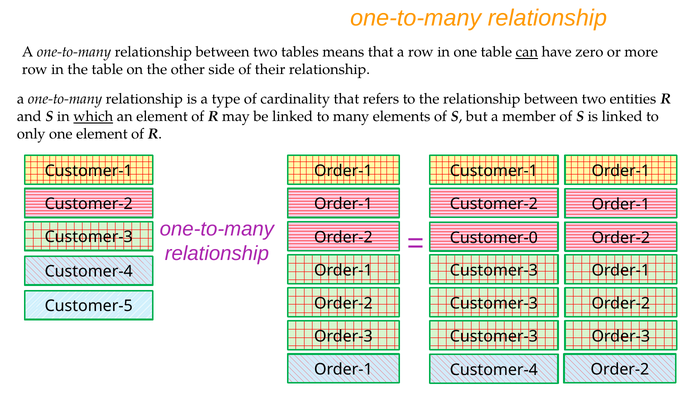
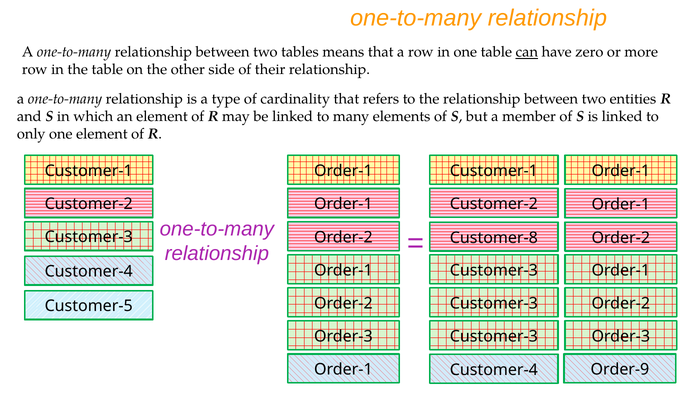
which underline: present -> none (93, 116)
Customer-0: Customer-0 -> Customer-8 (494, 238)
Order-2: Order-2 -> Order-9 (620, 369)
